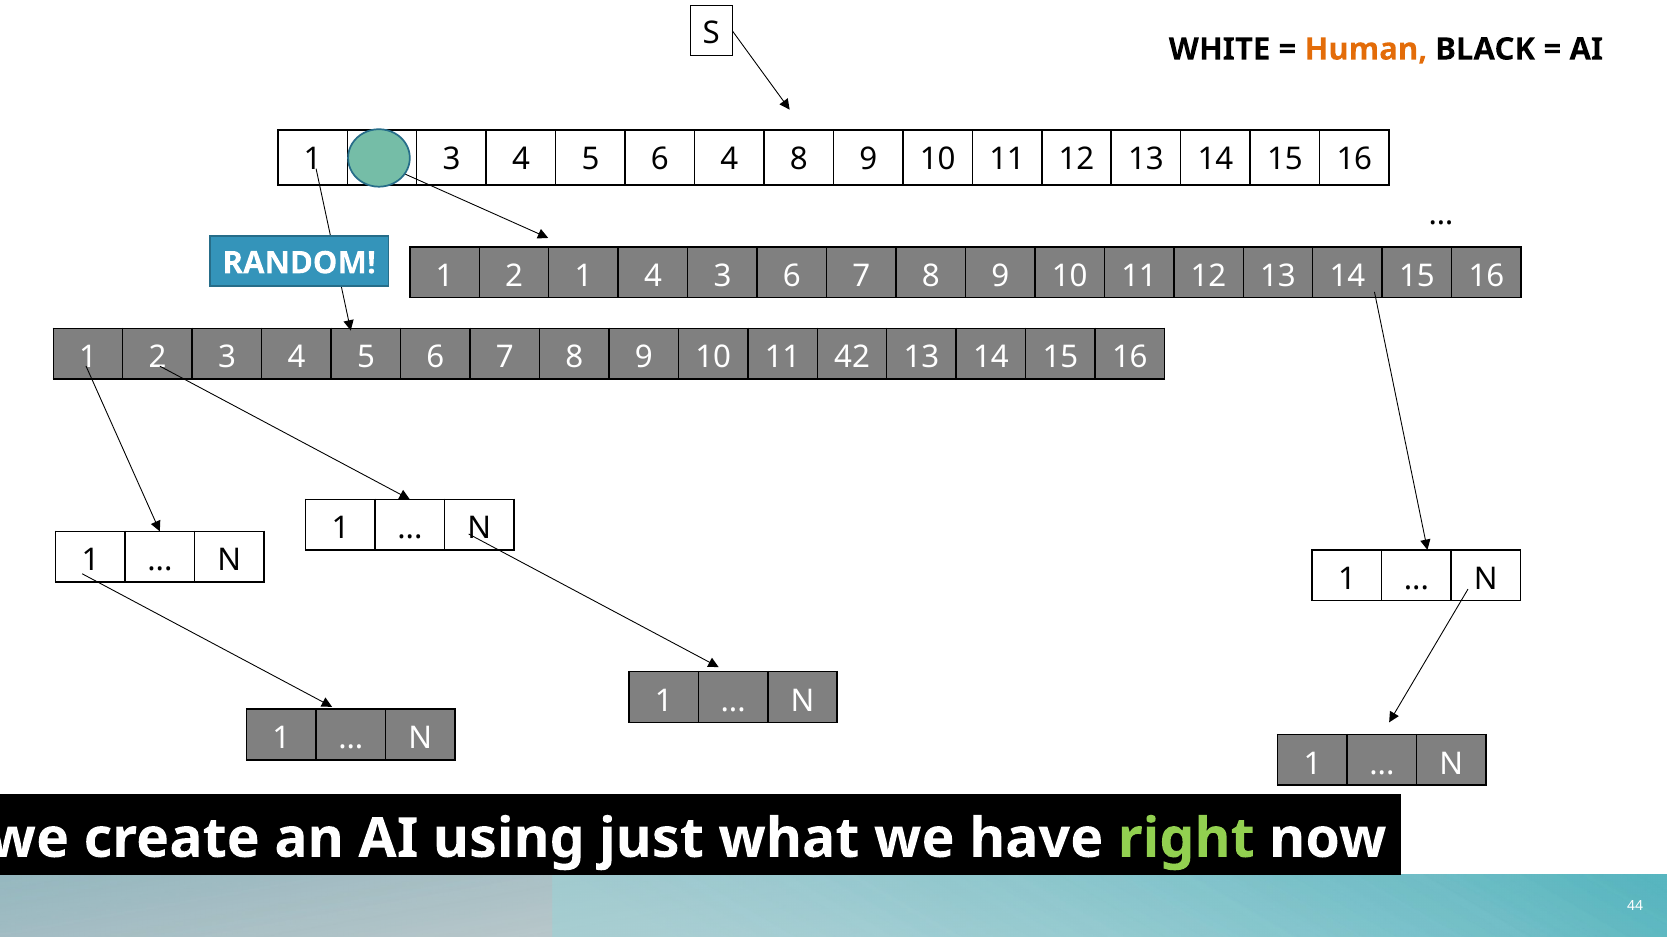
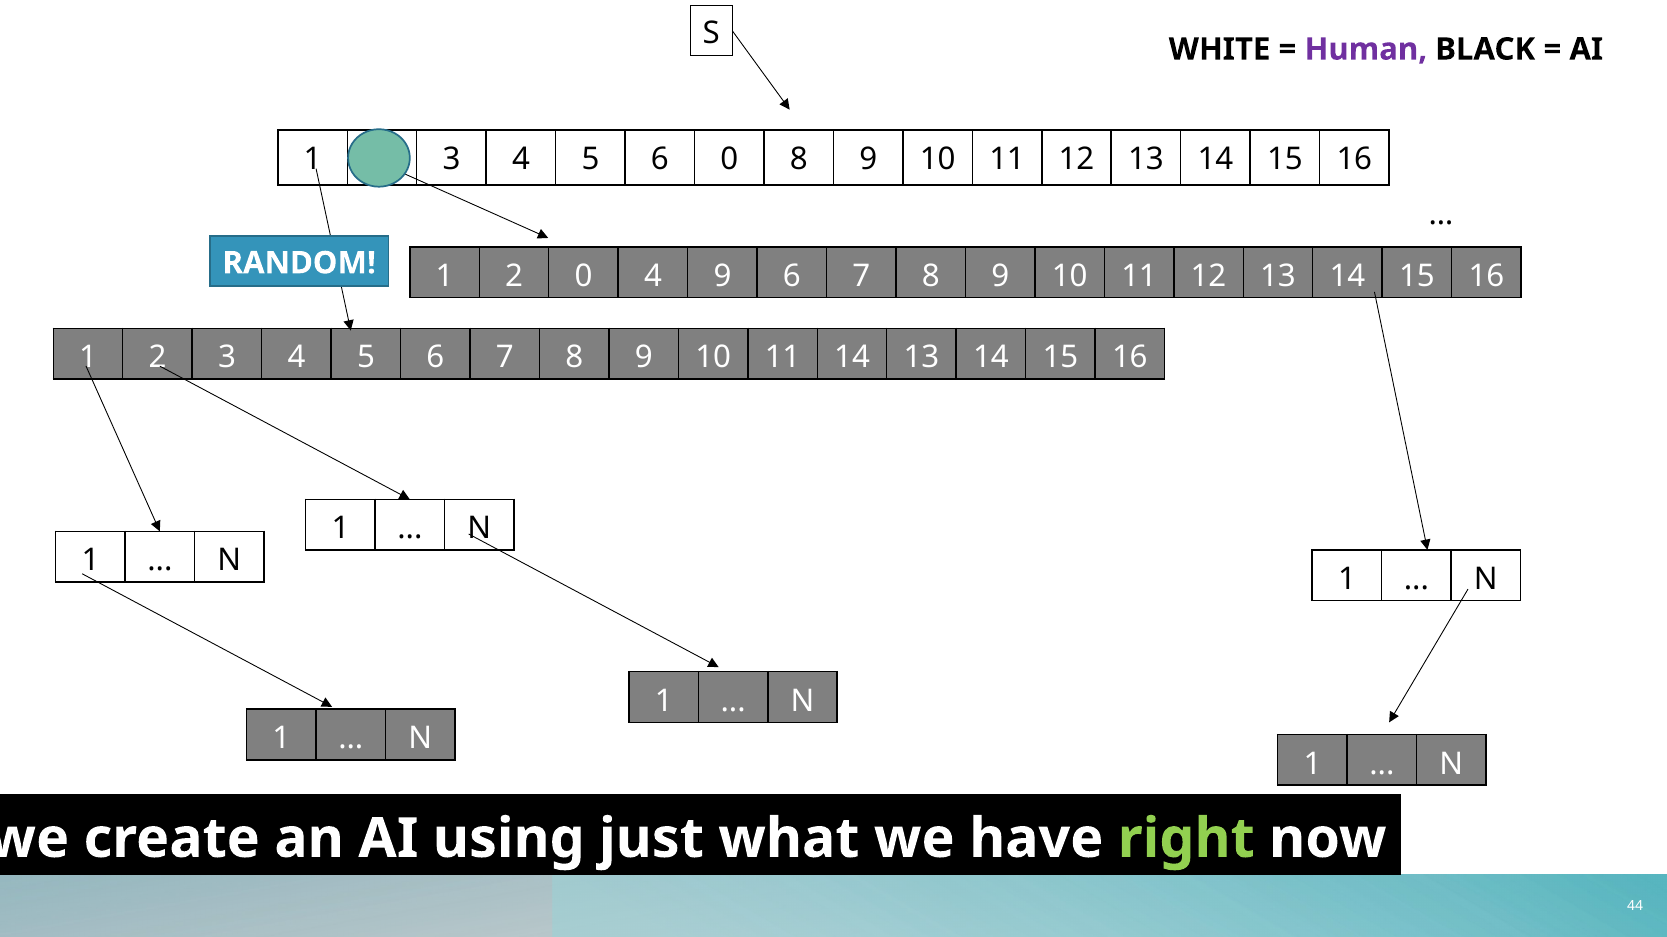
Human colour: orange -> purple (1366, 49)
6 4: 4 -> 0 (729, 159)
2 1: 1 -> 0 (584, 276)
4 3: 3 -> 9 (722, 276)
11 42: 42 -> 14 (852, 358)
